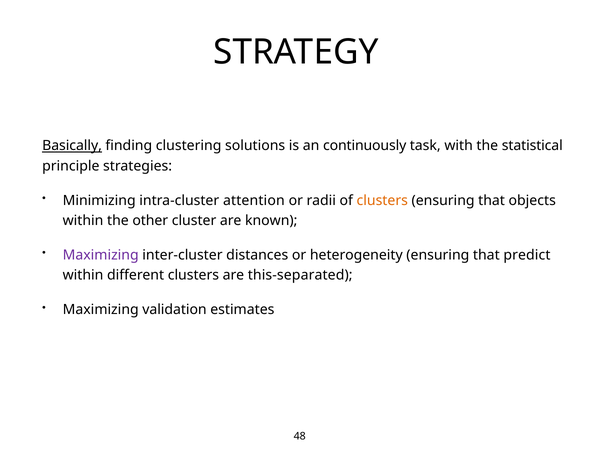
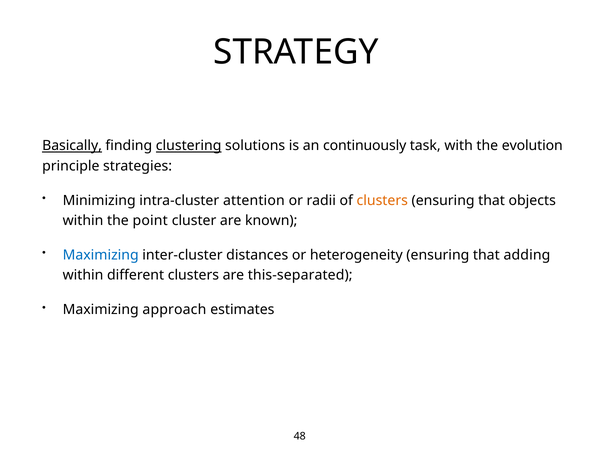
clustering underline: none -> present (189, 146)
statistical: statistical -> evolution (532, 146)
other: other -> point (150, 221)
Maximizing colour: purple -> blue (101, 255)
predict: predict -> adding (527, 255)
validation: validation -> approach (174, 310)
